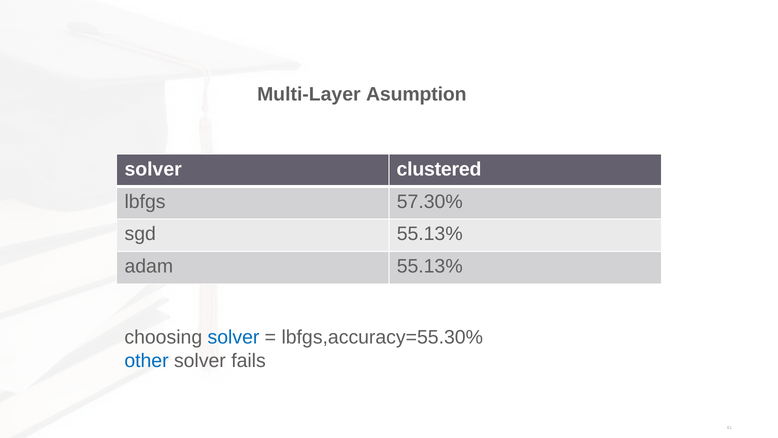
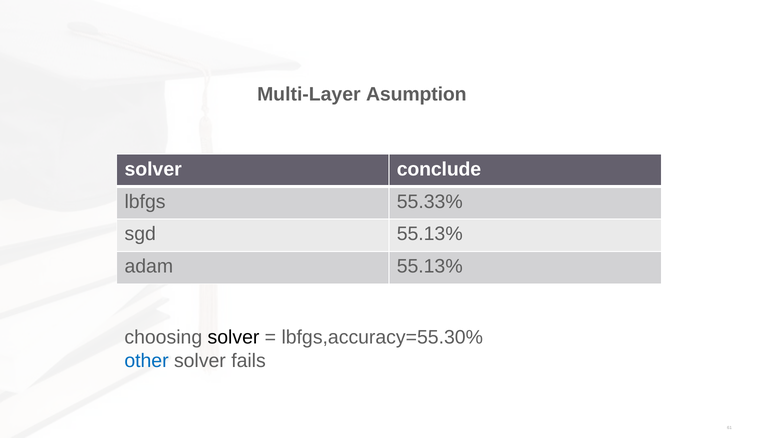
clustered: clustered -> conclude (439, 169)
57.30%: 57.30% -> 55.33% (430, 201)
solver colour: blue -> black (234, 337)
